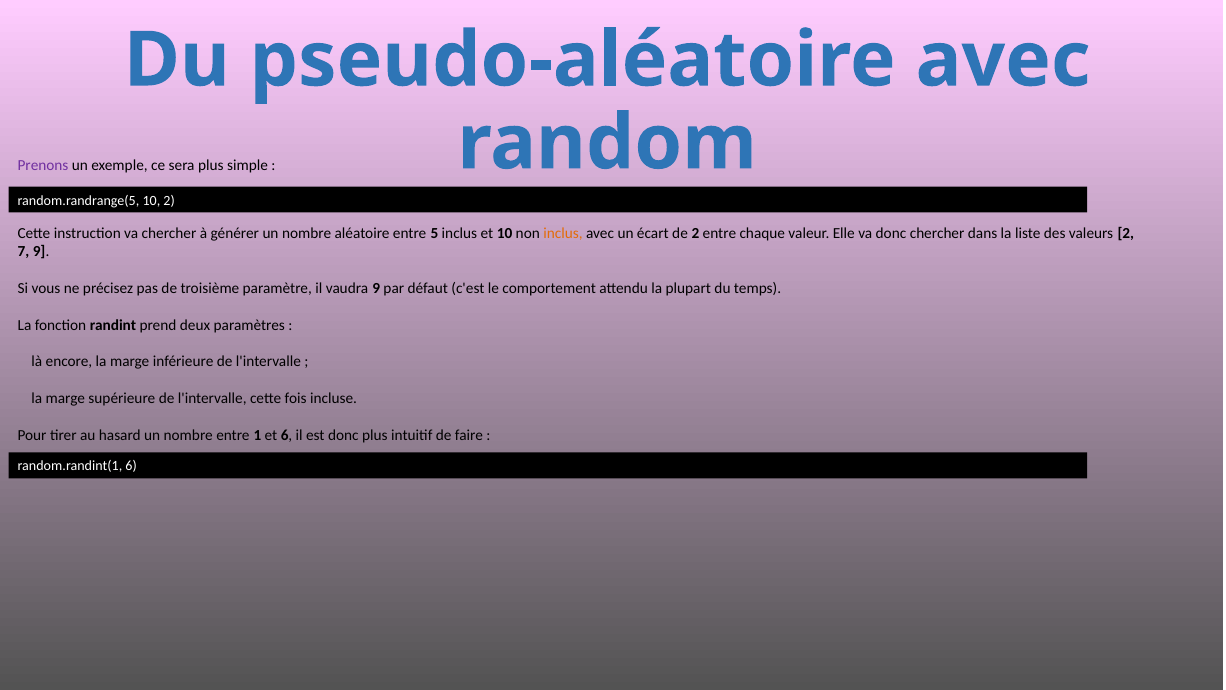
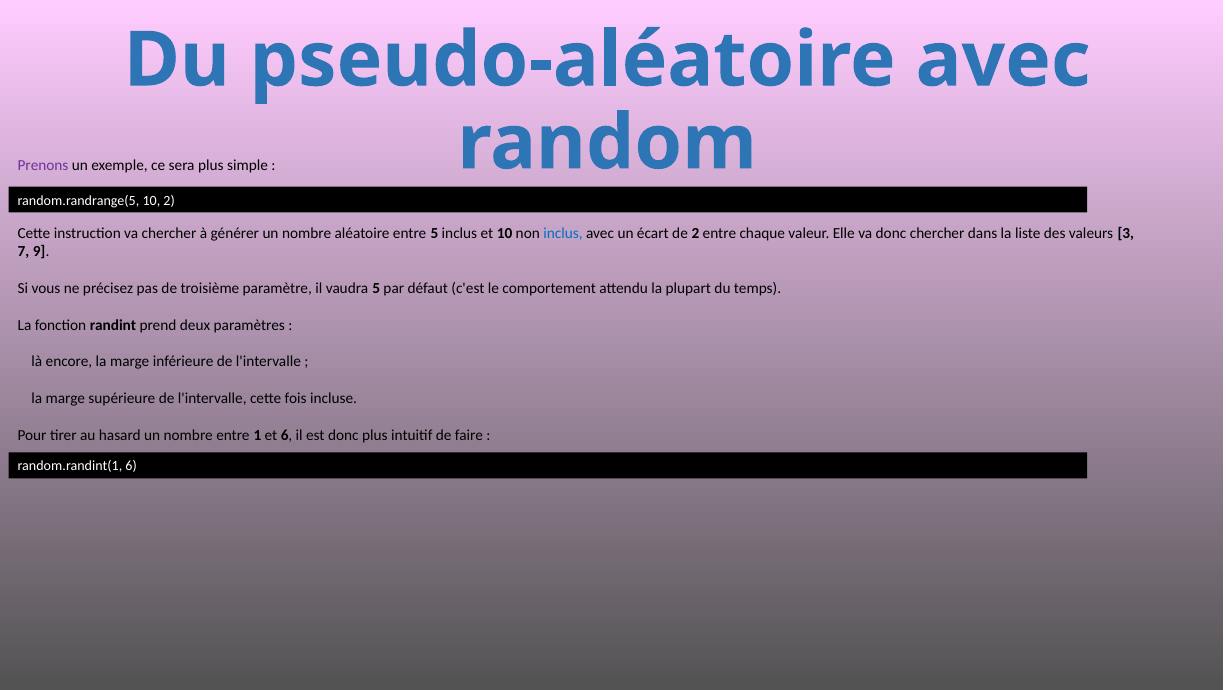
inclus colour: orange -> blue (563, 233)
valeurs 2: 2 -> 3 (1126, 233)
vaudra 9: 9 -> 5 (376, 288)
